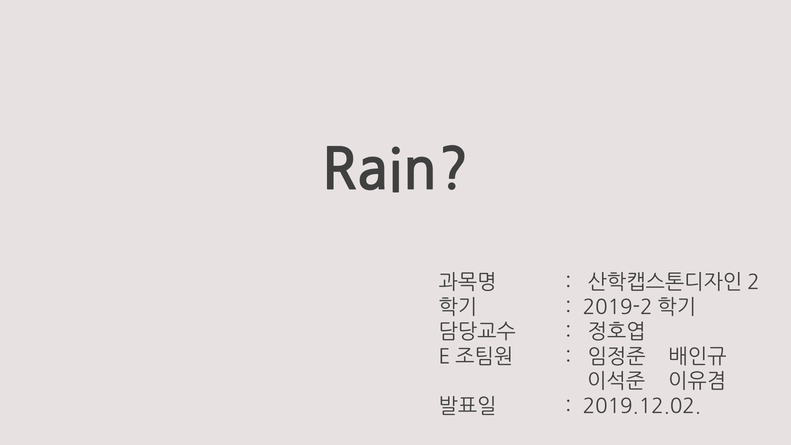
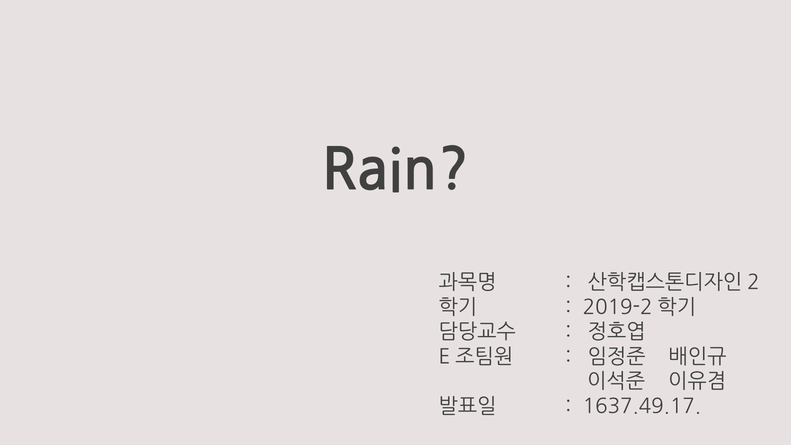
2019.12.02: 2019.12.02 -> 1637.49.17 (642, 406)
